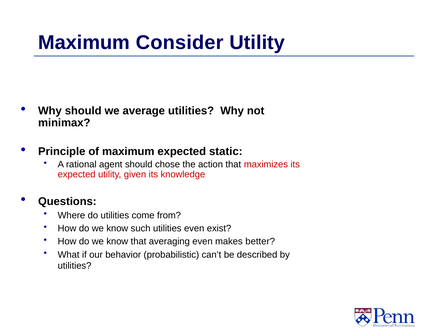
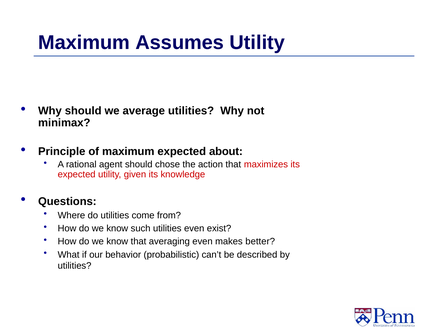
Consider: Consider -> Assumes (180, 42)
static: static -> about (226, 151)
